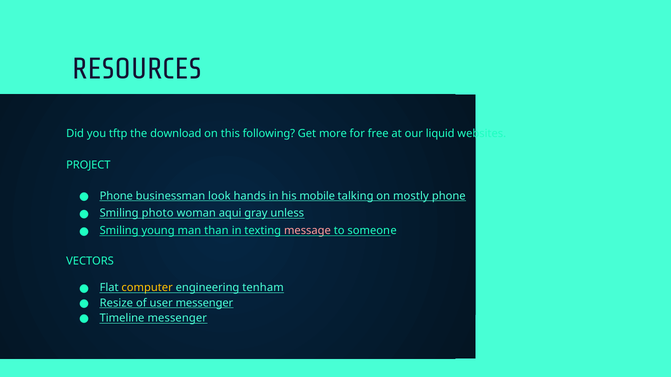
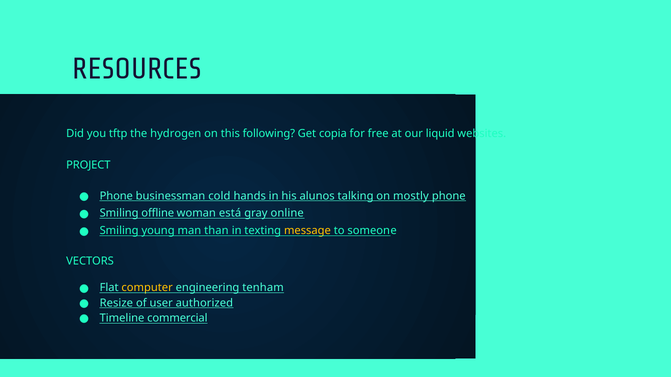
download: download -> hydrogen (176, 134)
more: more -> copia (333, 134)
look: look -> cold (219, 196)
mobile: mobile -> alunos (317, 196)
photo: photo -> offline (158, 214)
aqui: aqui -> está (230, 214)
unless: unless -> online (287, 214)
message colour: pink -> yellow (307, 231)
user messenger: messenger -> authorized (204, 303)
Timeline messenger: messenger -> commercial (177, 318)
